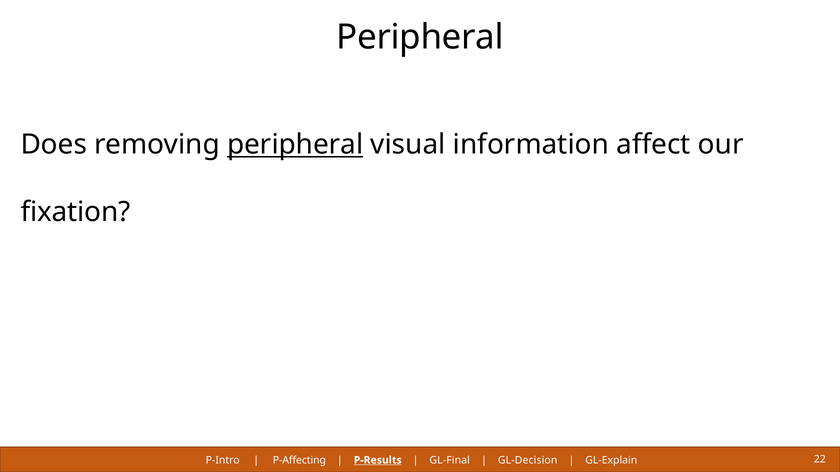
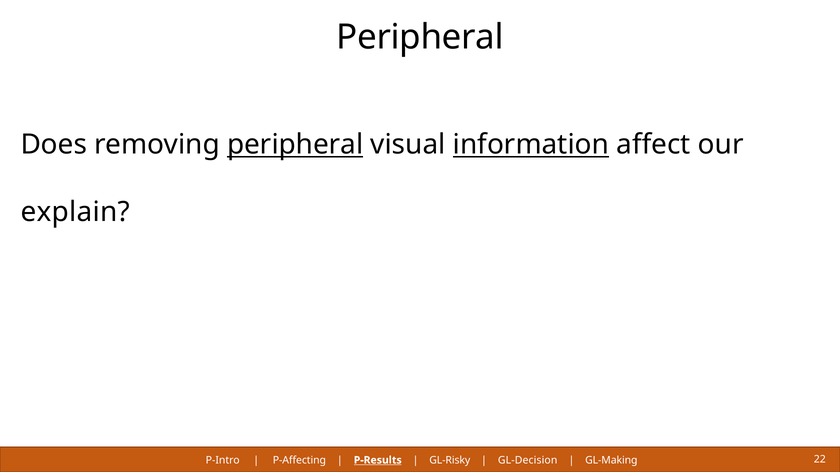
information underline: none -> present (531, 145)
fixation: fixation -> explain (75, 212)
GL-Final: GL-Final -> GL-Risky (450, 461)
GL-Explain: GL-Explain -> GL-Making (611, 461)
